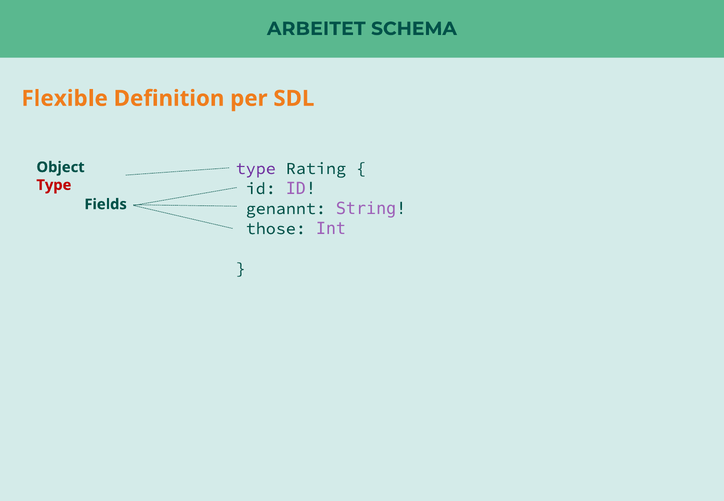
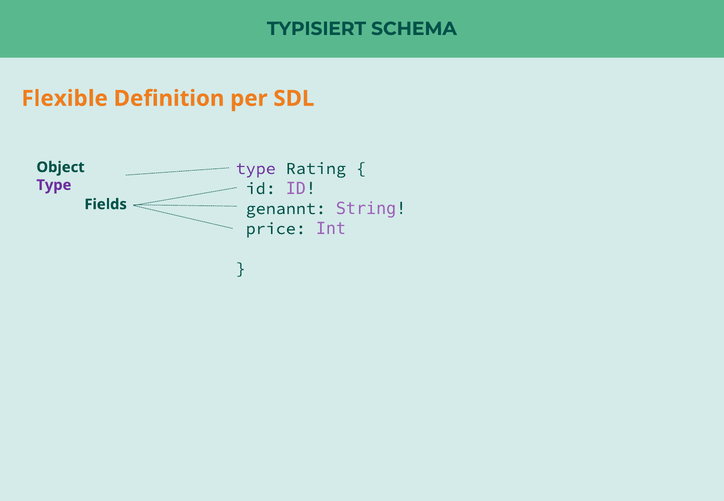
ARBEITET: ARBEITET -> TYPISIERT (316, 29)
Type colour: red -> purple (54, 185)
those: those -> price (276, 229)
